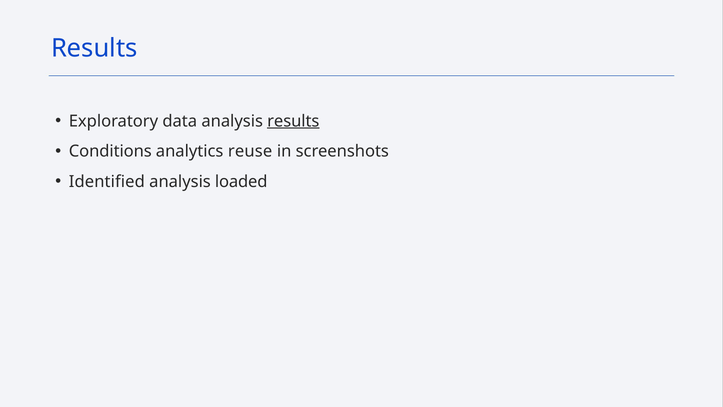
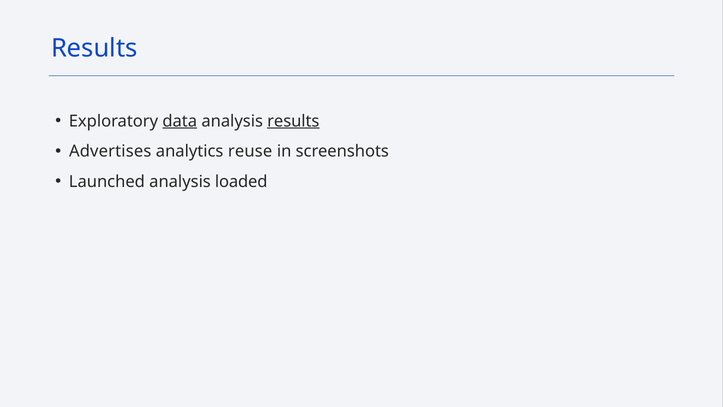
data underline: none -> present (180, 121)
Conditions: Conditions -> Advertises (110, 151)
Identified: Identified -> Launched (107, 182)
